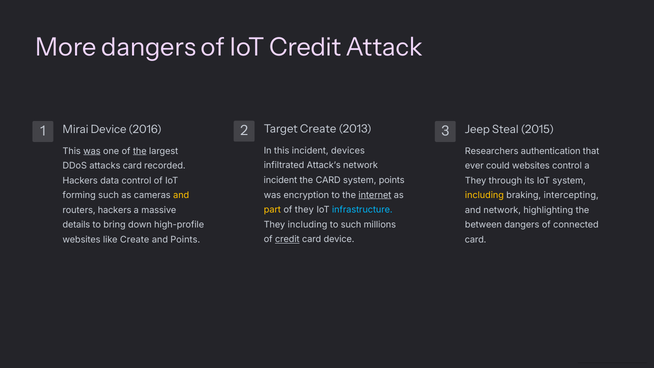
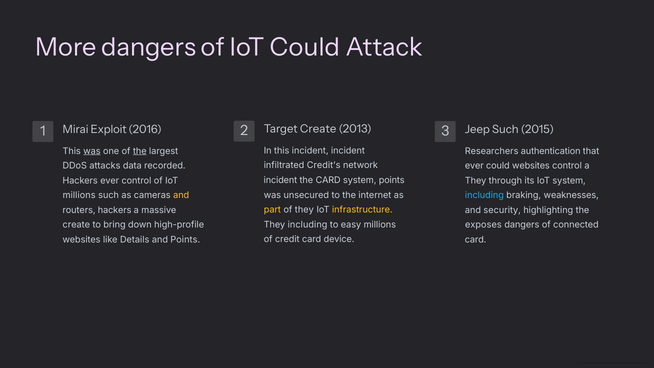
IoT Credit: Credit -> Could (305, 48)
Mirai Device: Device -> Exploit (109, 129)
Jeep Steal: Steal -> Such (505, 129)
incident devices: devices -> incident (348, 151)
Attack’s: Attack’s -> Credit’s (324, 165)
attacks card: card -> data (132, 166)
Hackers data: data -> ever (110, 180)
encryption: encryption -> unsecured (306, 195)
internet underline: present -> none (375, 195)
forming: forming -> millions (79, 195)
including colour: yellow -> light blue (484, 195)
intercepting: intercepting -> weaknesses (571, 195)
infrastructure colour: light blue -> yellow (362, 210)
and network: network -> security (502, 210)
to such: such -> easy (351, 224)
details: details -> create (76, 225)
between: between -> exposes (483, 225)
credit underline: present -> none (287, 239)
like Create: Create -> Details (135, 240)
